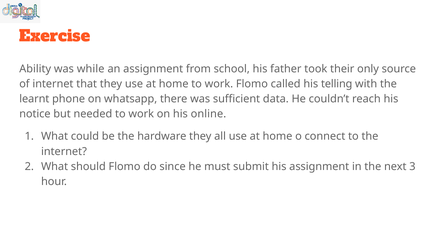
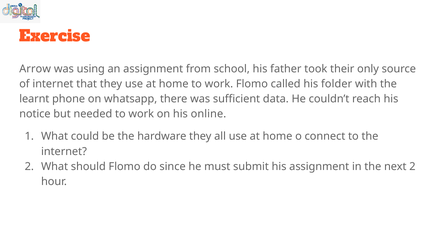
Ability: Ability -> Arrow (35, 69)
while: while -> using (91, 69)
telling: telling -> folder (337, 84)
next 3: 3 -> 2 (412, 166)
